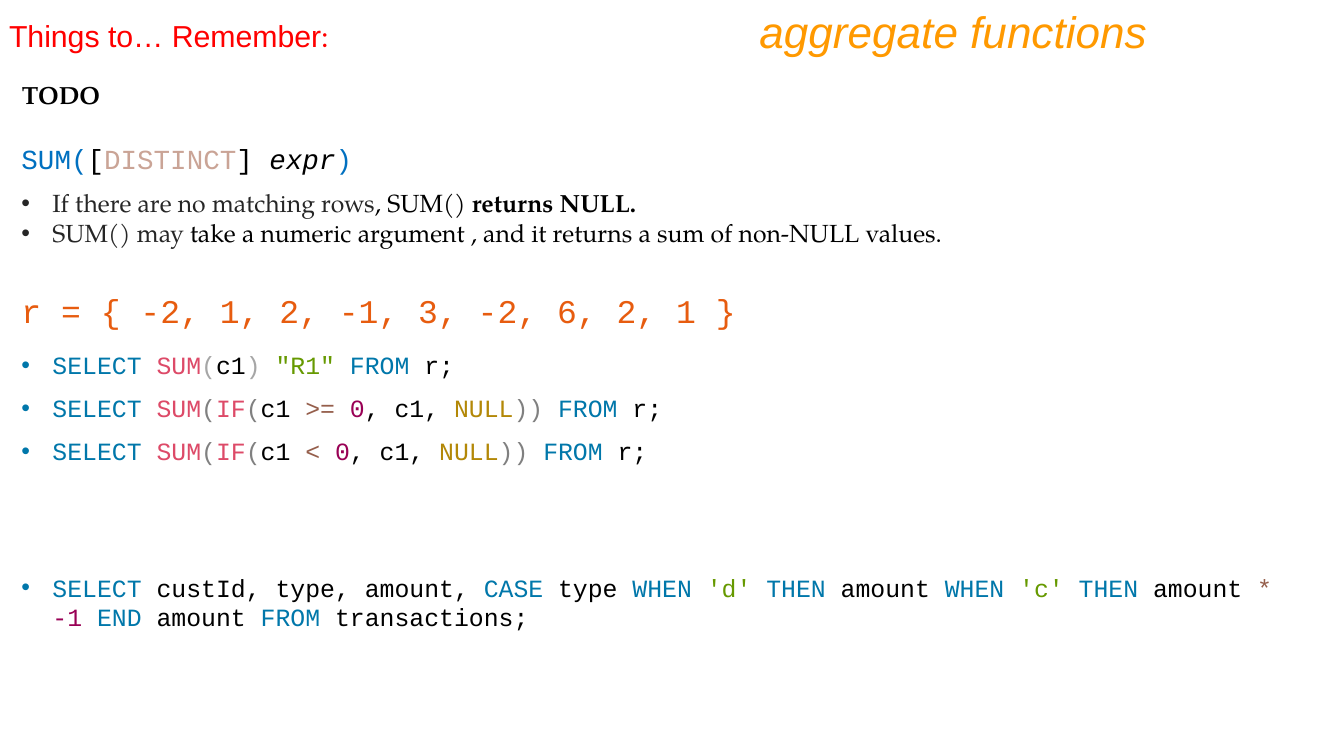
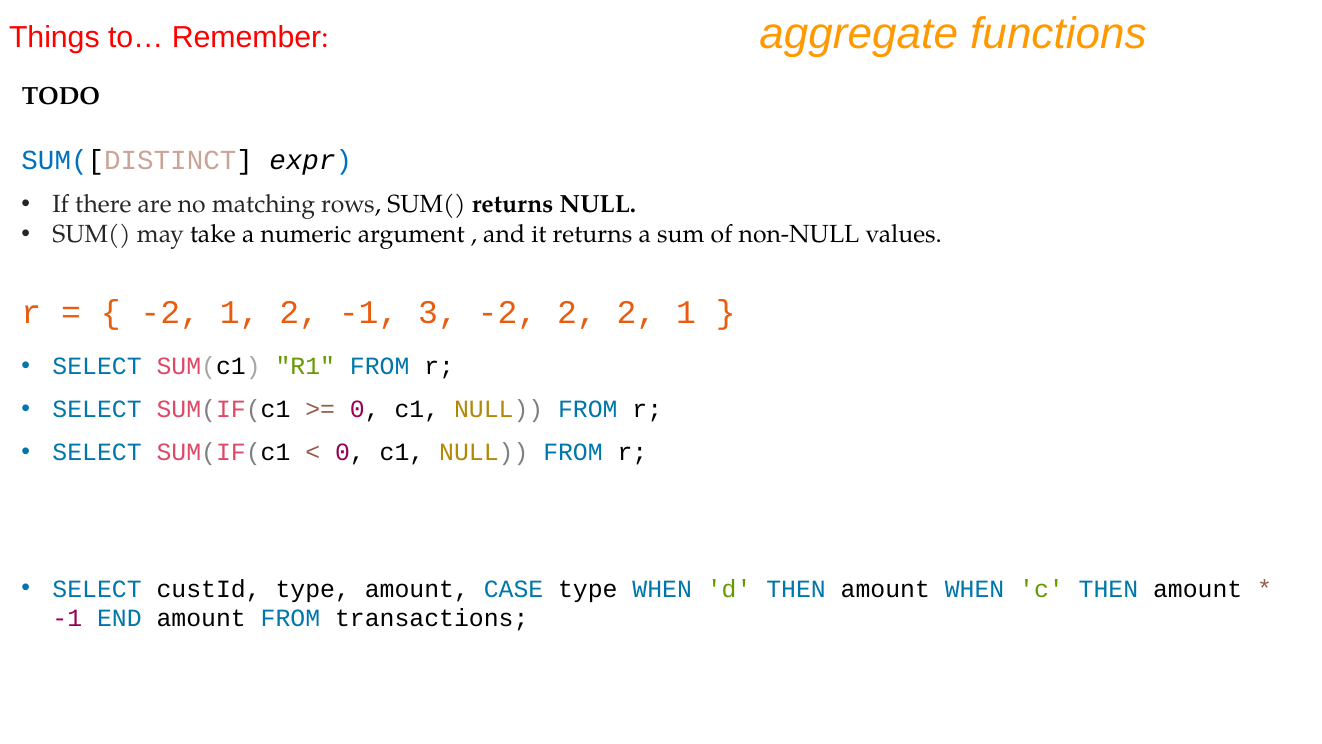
-2 6: 6 -> 2 (577, 313)
